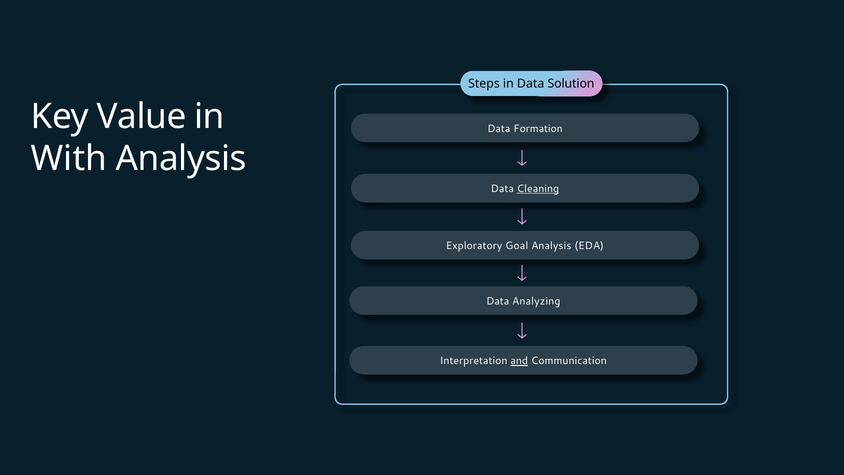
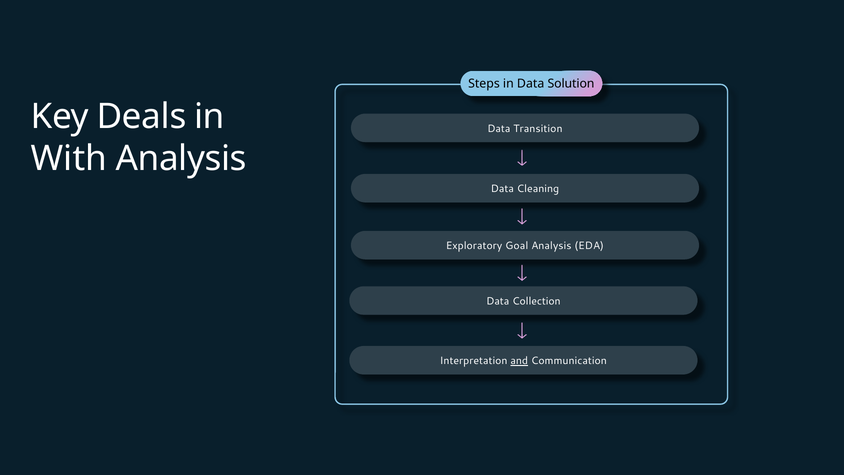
Value: Value -> Deals (142, 116)
Formation: Formation -> Transition (538, 129)
Cleaning underline: present -> none (538, 189)
Analyzing: Analyzing -> Collection (536, 301)
